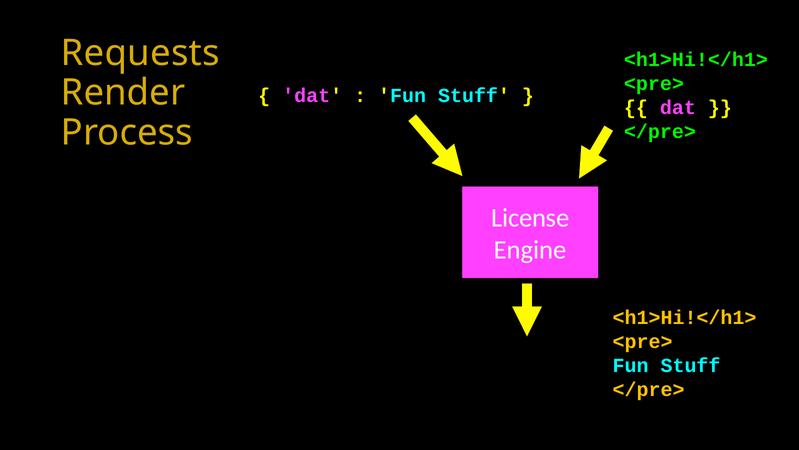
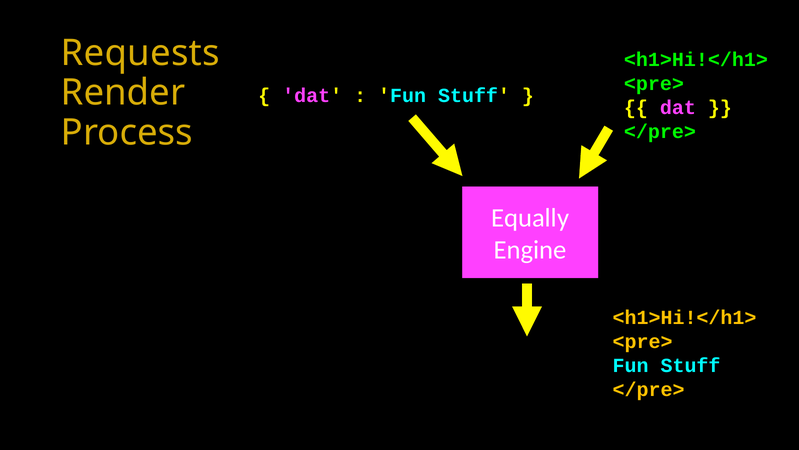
License: License -> Equally (530, 218)
